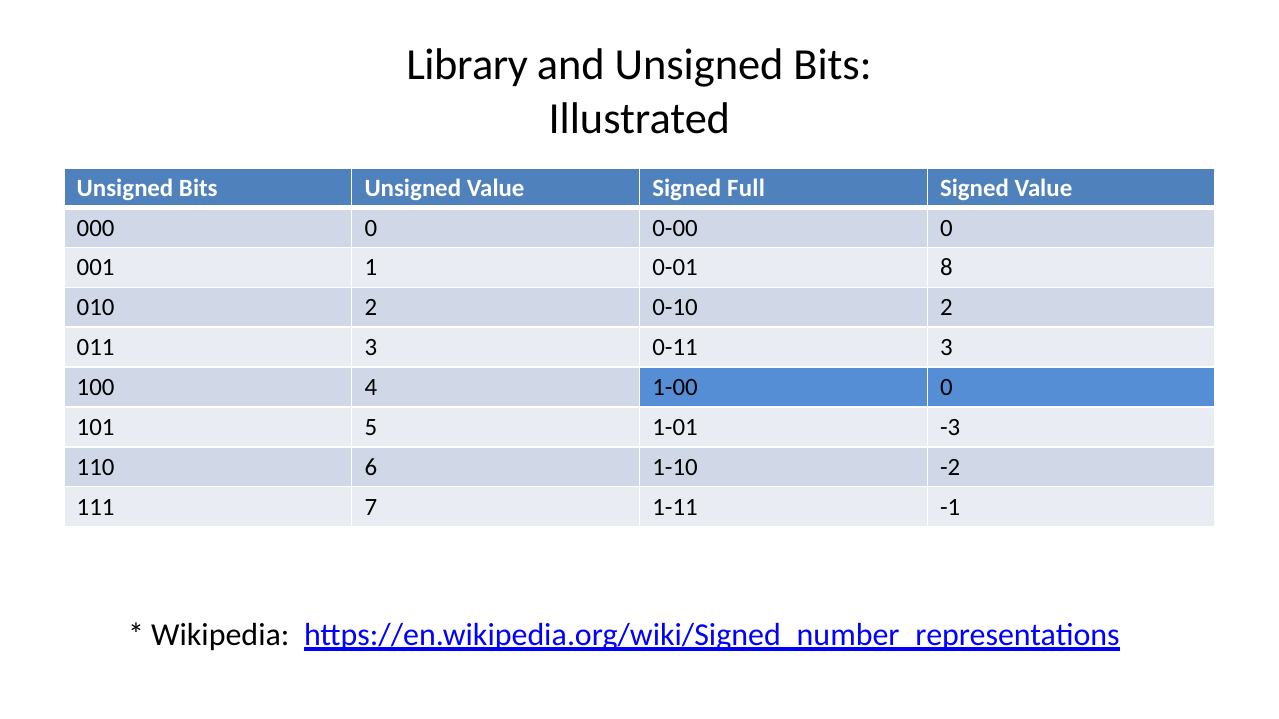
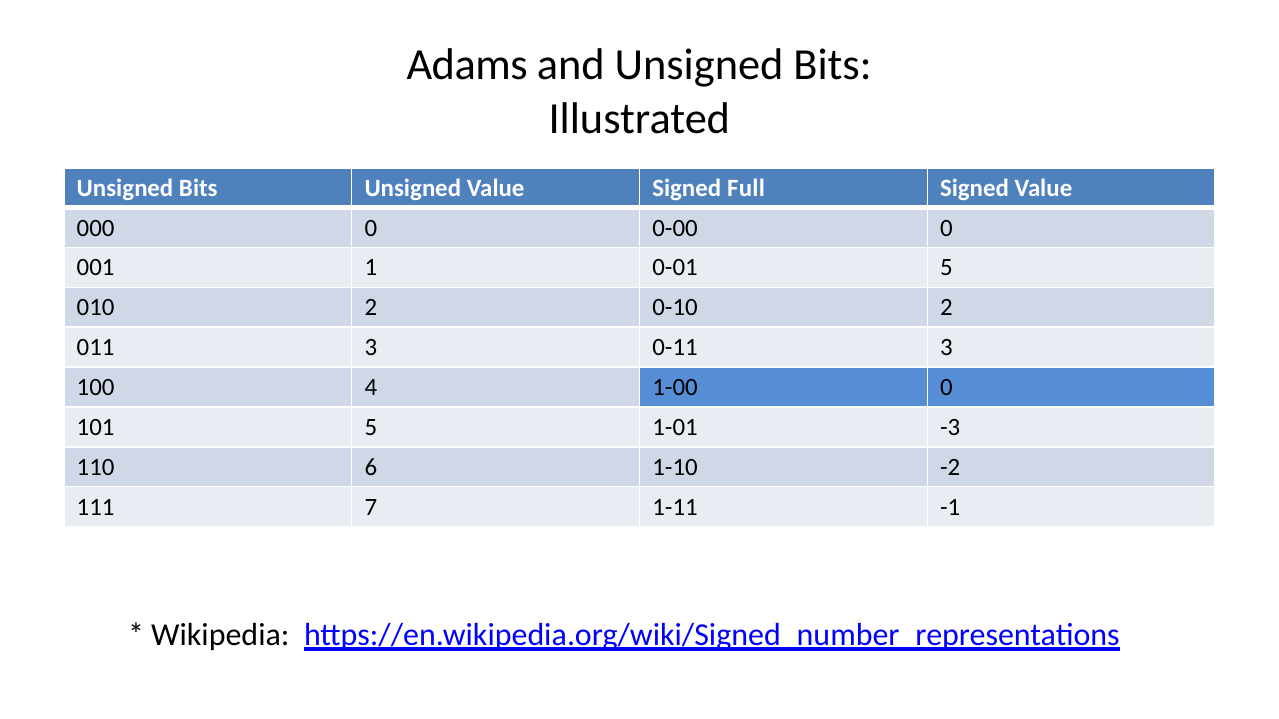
Library: Library -> Adams (467, 65)
0-01 8: 8 -> 5 (946, 268)
